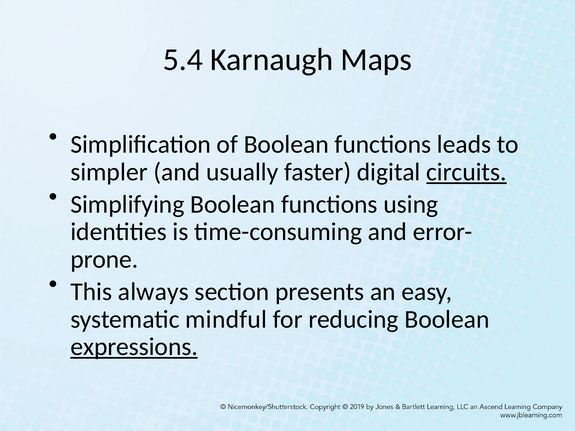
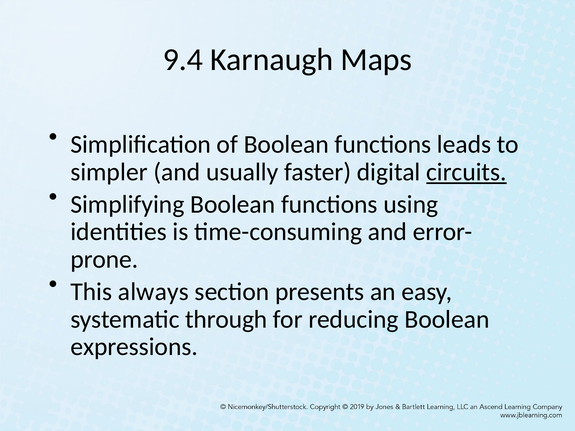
5.4: 5.4 -> 9.4 (183, 60)
mindful: mindful -> through (226, 319)
expressions underline: present -> none (134, 347)
